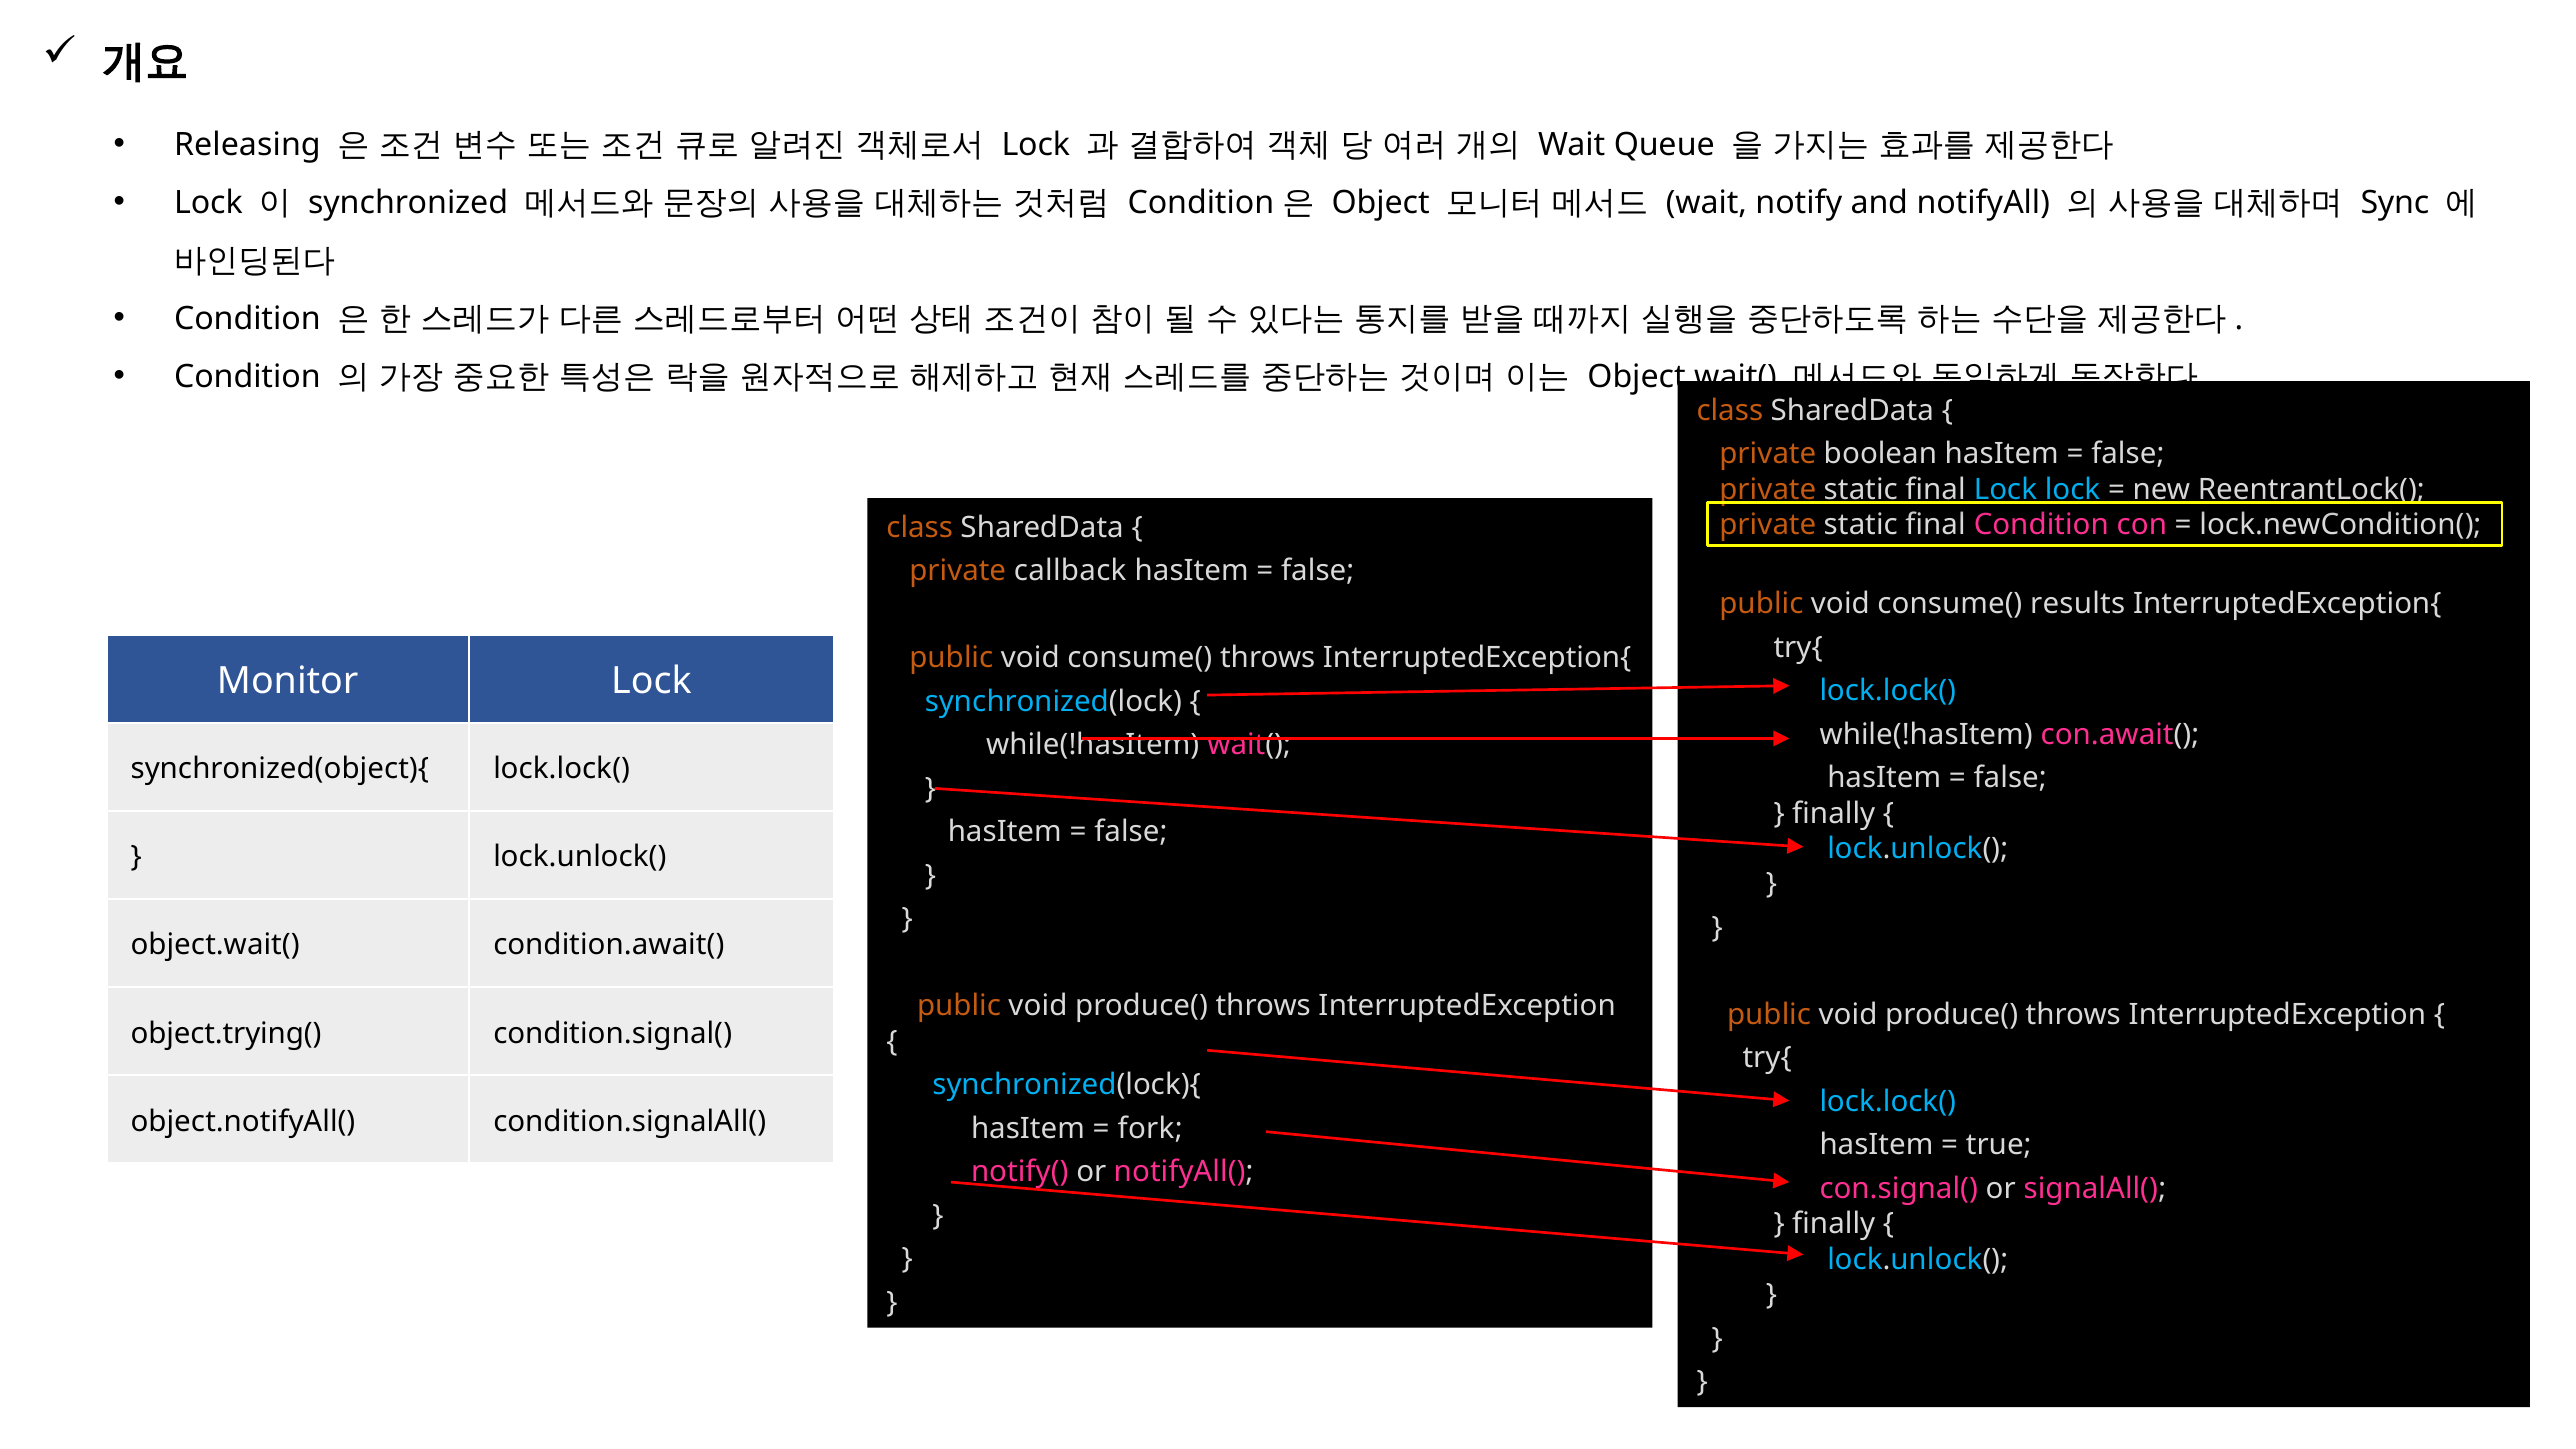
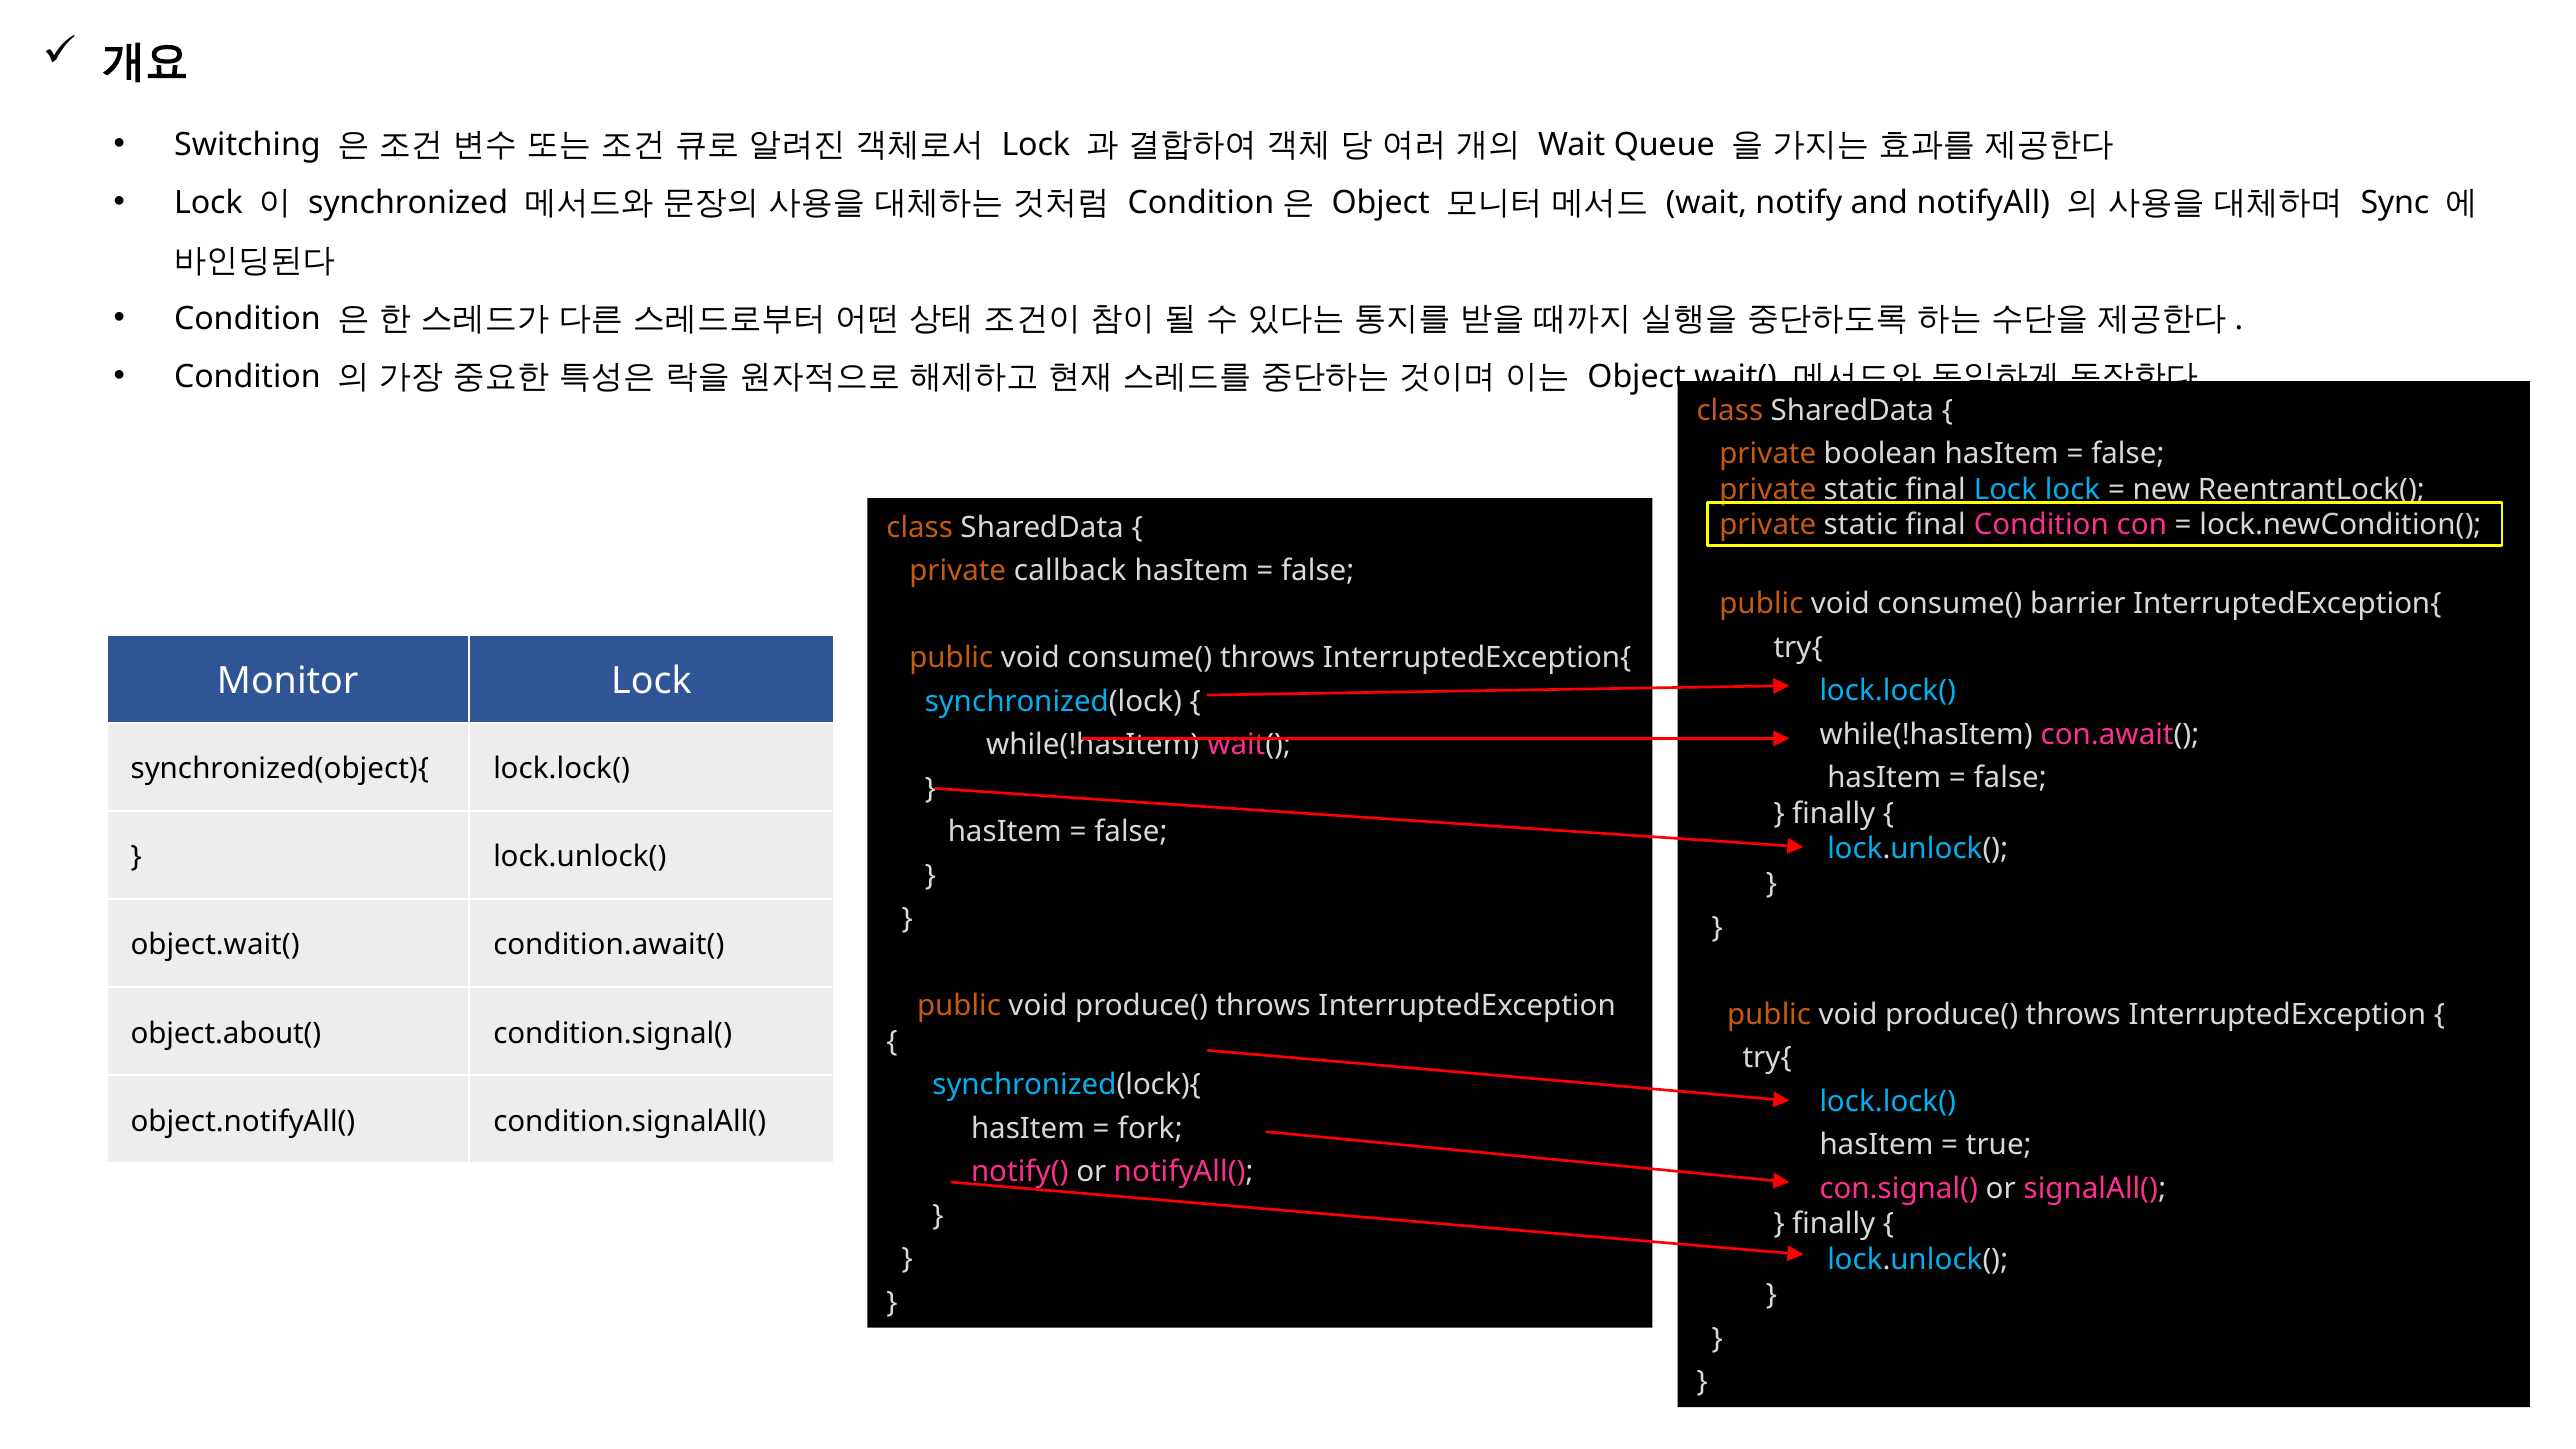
Releasing: Releasing -> Switching (247, 145)
results: results -> barrier (2078, 604)
object.trying(: object.trying( -> object.about( (226, 1033)
